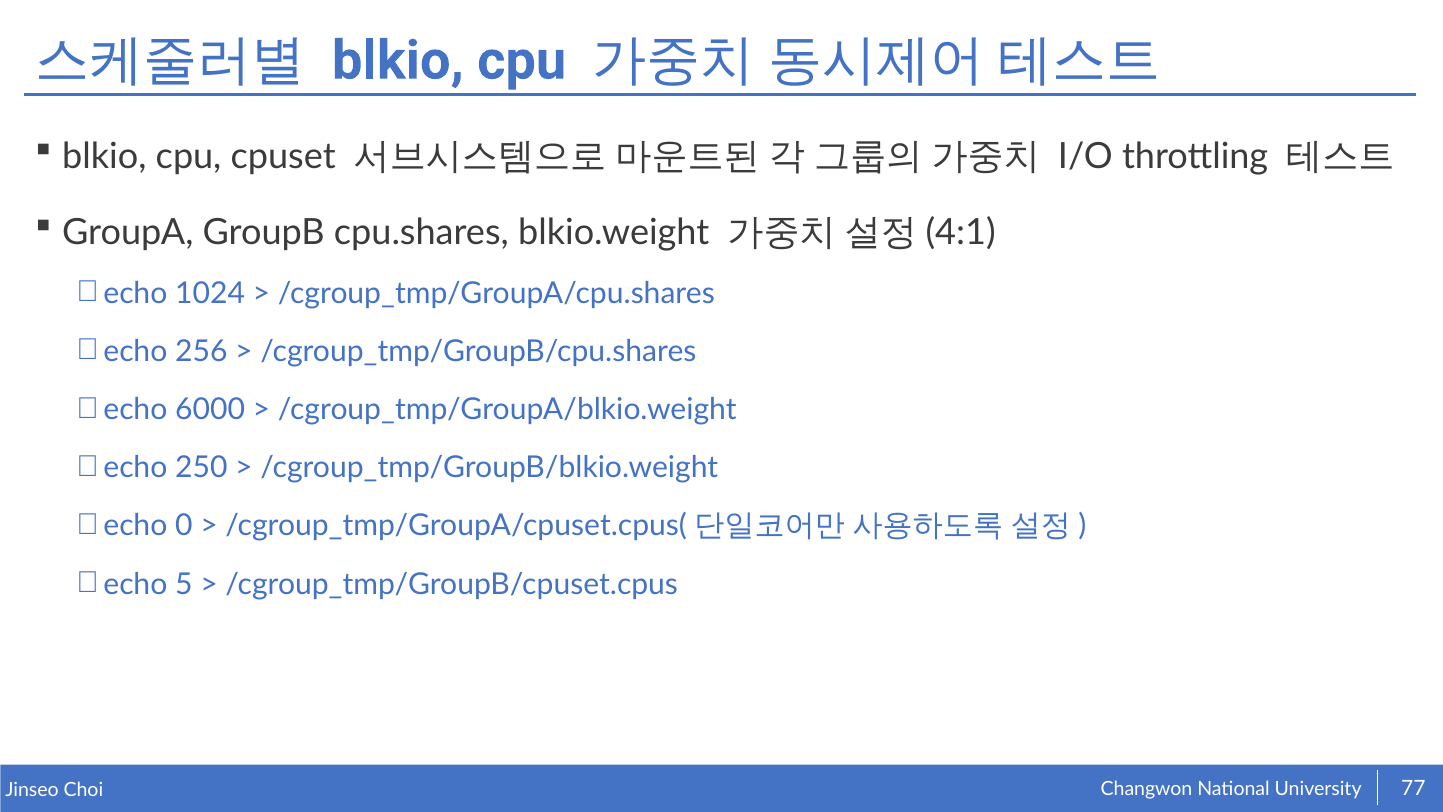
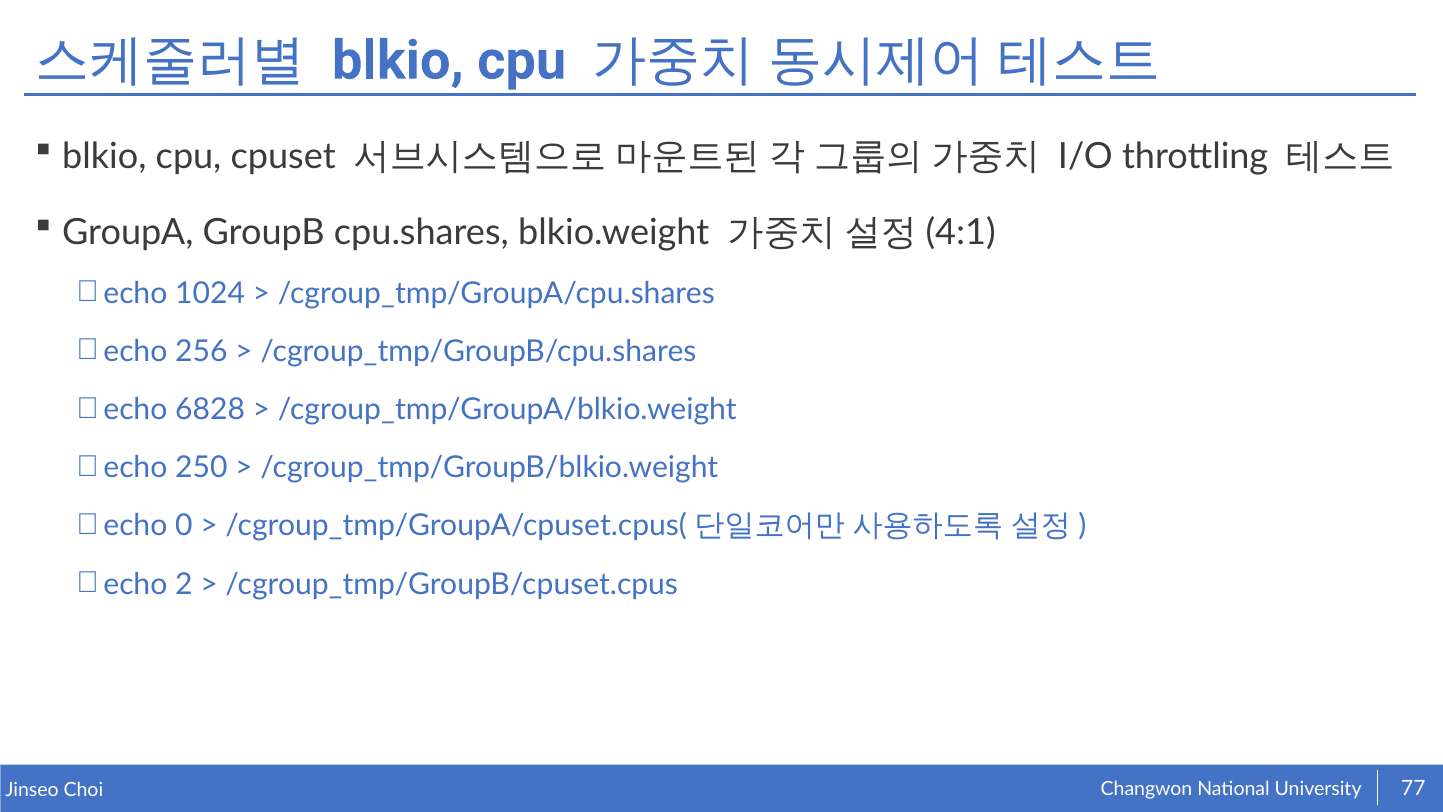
6000: 6000 -> 6828 (210, 410)
5: 5 -> 2 (184, 584)
